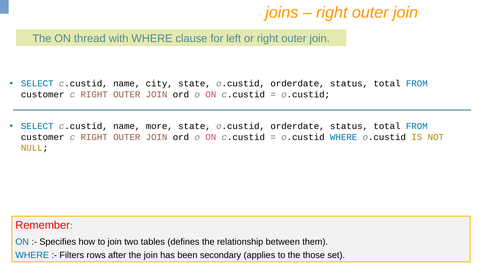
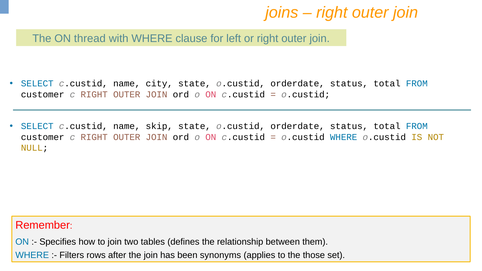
more: more -> skip (159, 126)
secondary: secondary -> synonyms (221, 255)
